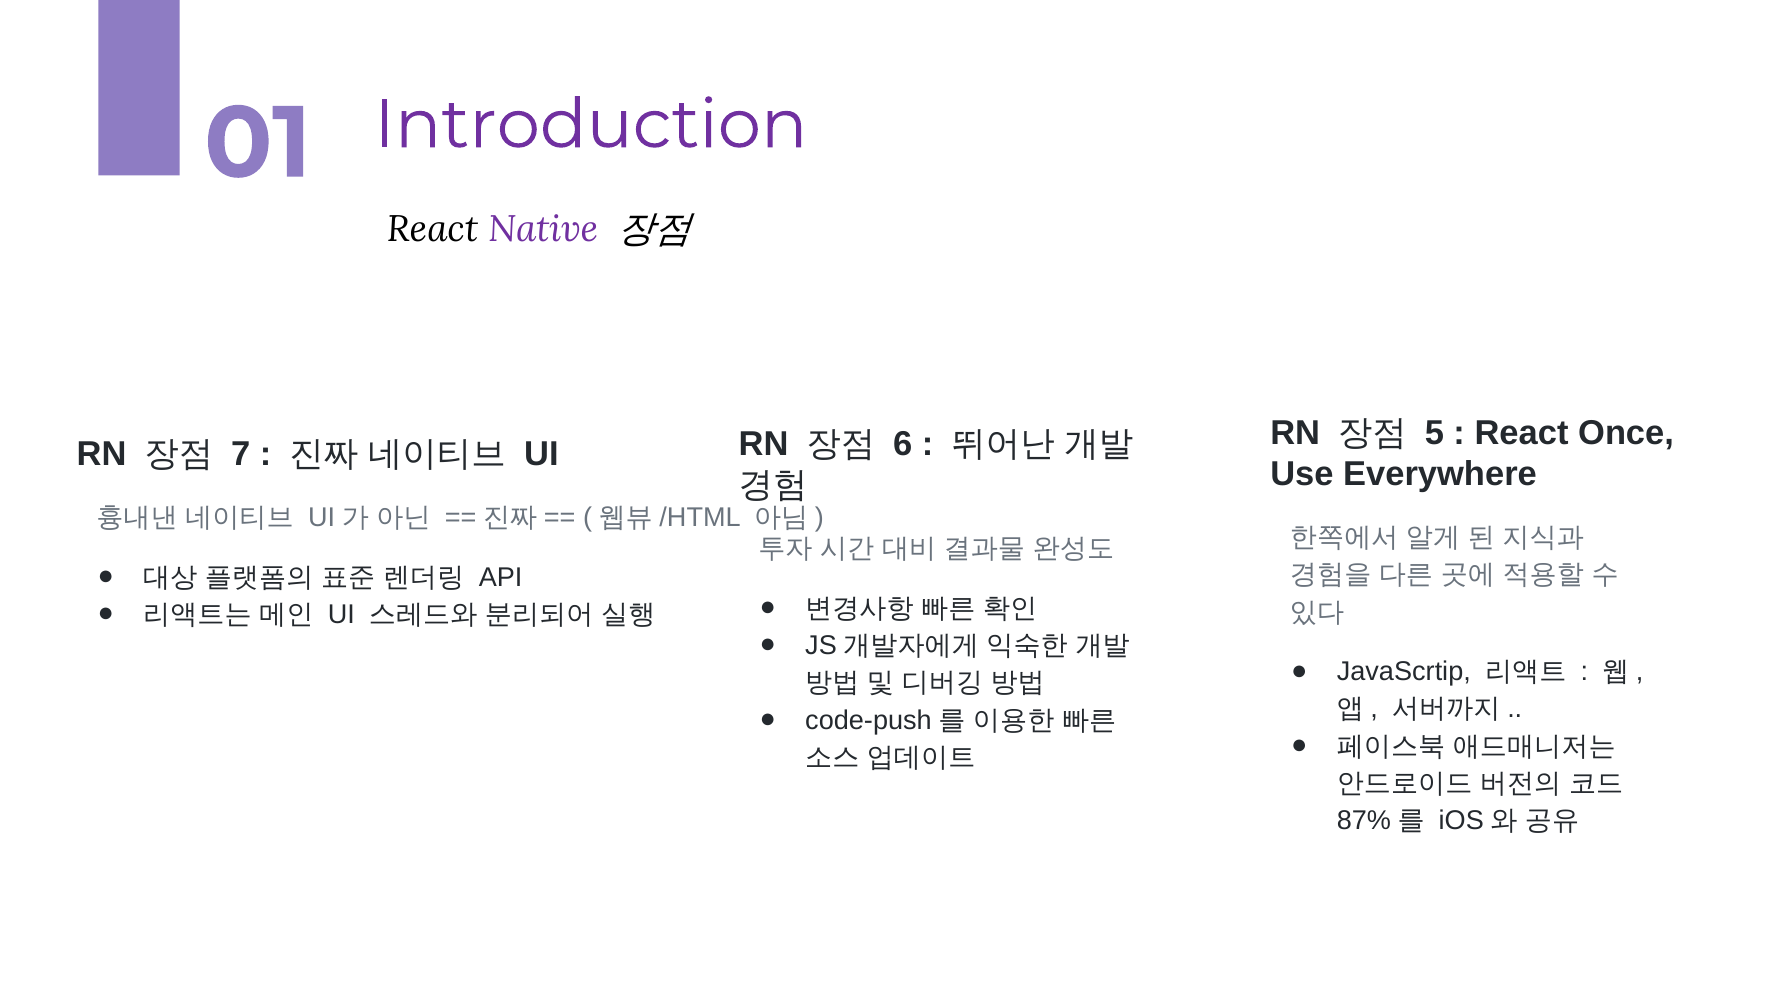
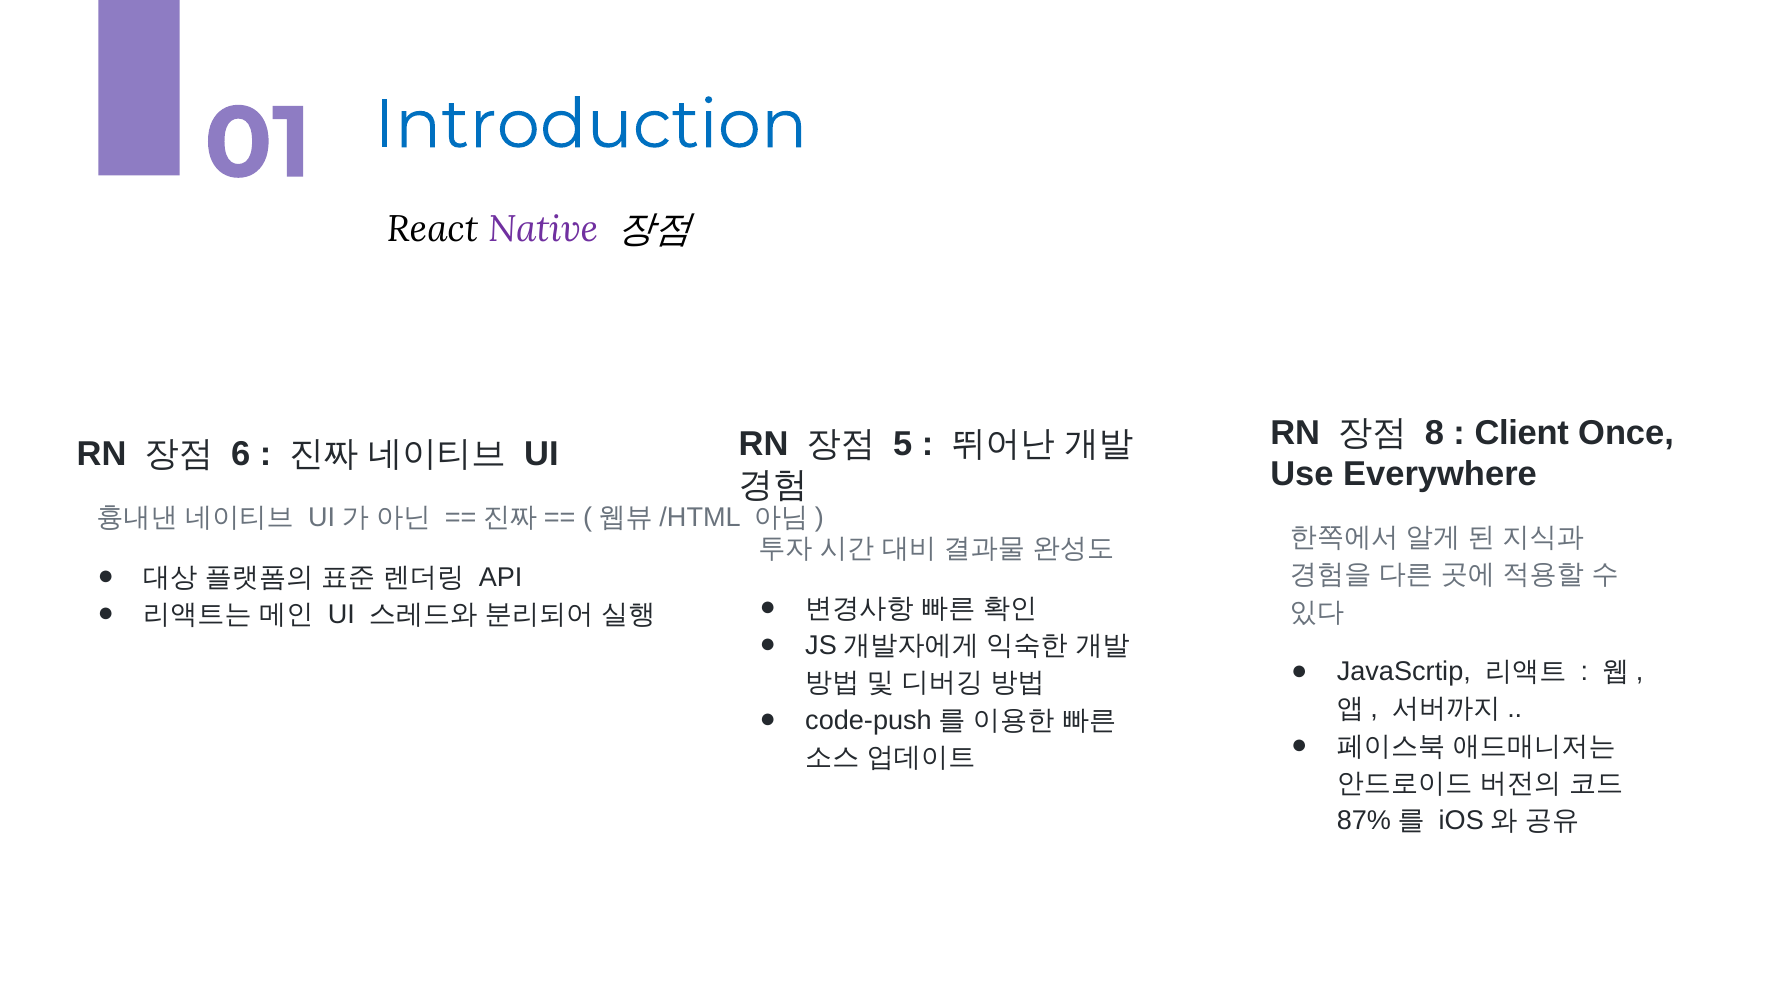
Introduction colour: purple -> blue (591, 125)
5: 5 -> 8 (1434, 433)
React: React -> Client (1522, 433)
6: 6 -> 5 (903, 444)
7: 7 -> 6 (241, 454)
